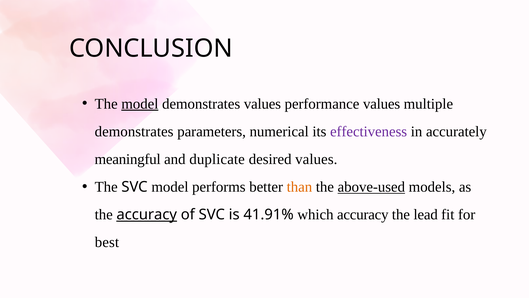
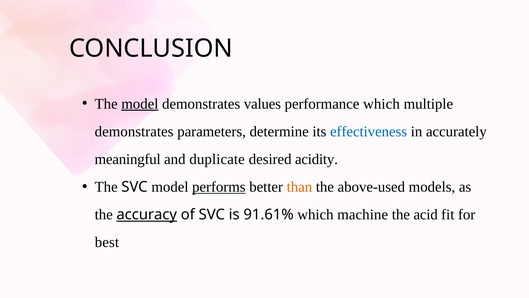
performance values: values -> which (381, 104)
numerical: numerical -> determine (279, 131)
effectiveness colour: purple -> blue (369, 131)
desired values: values -> acidity (316, 159)
performs underline: none -> present (219, 187)
above-used underline: present -> none (371, 187)
41.91%: 41.91% -> 91.61% (269, 214)
which accuracy: accuracy -> machine (363, 214)
lead: lead -> acid (426, 214)
